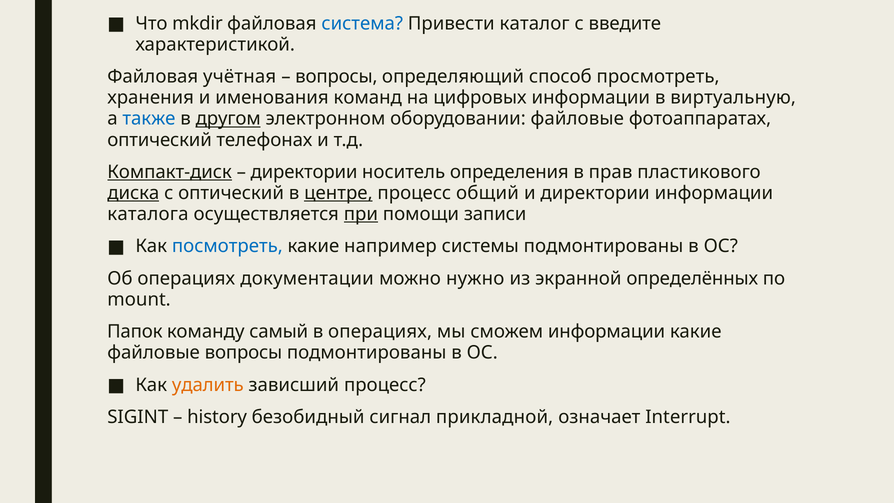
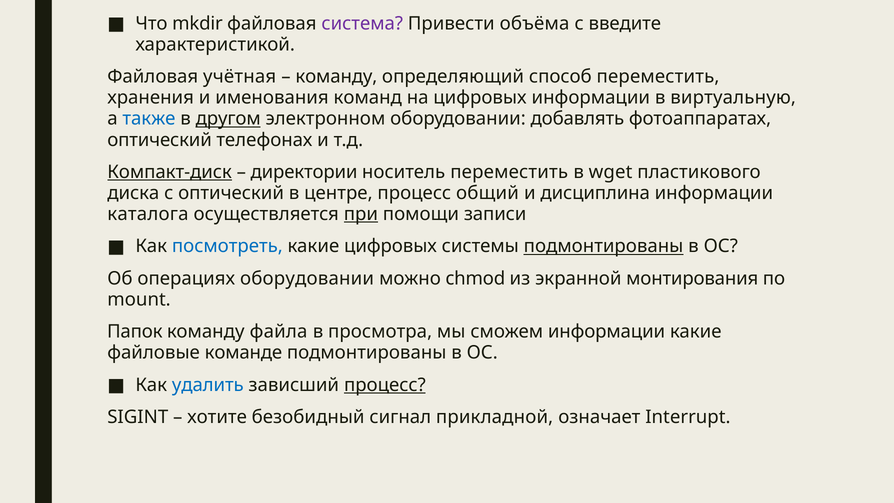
система colour: blue -> purple (362, 24)
каталог: каталог -> объёма (535, 24)
вопросы: вопросы -> команду (336, 77)
способ просмотреть: просмотреть -> переместить (658, 77)
оборудовании файловые: файловые -> добавлять (577, 119)
носитель определения: определения -> переместить (509, 172)
прав: прав -> wget (611, 172)
диска underline: present -> none (133, 193)
центре underline: present -> none (338, 193)
и директории: директории -> дисциплина (595, 193)
какие например: например -> цифровых (391, 246)
подмонтированы underline: none -> present (604, 246)
операциях документации: документации -> оборудовании (307, 278)
нужно: нужно -> chmod (475, 278)
определённых: определённых -> монтирования (692, 278)
самый: самый -> файла (279, 332)
в операциях: операциях -> просмотра (380, 332)
файловые вопросы: вопросы -> команде (243, 353)
удалить colour: orange -> blue (208, 385)
процесс underline: none -> present (385, 385)
history: history -> хотите (217, 417)
